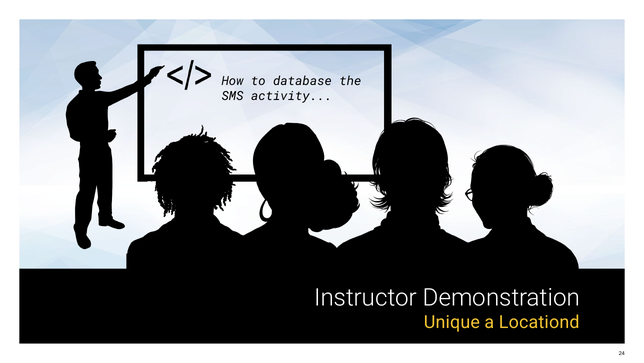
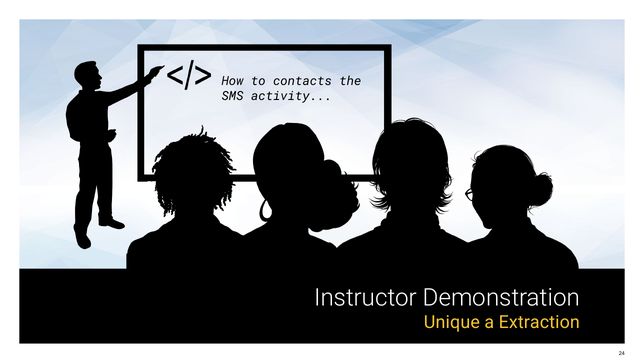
database: database -> contacts (302, 81)
Locationd: Locationd -> Extraction (539, 322)
